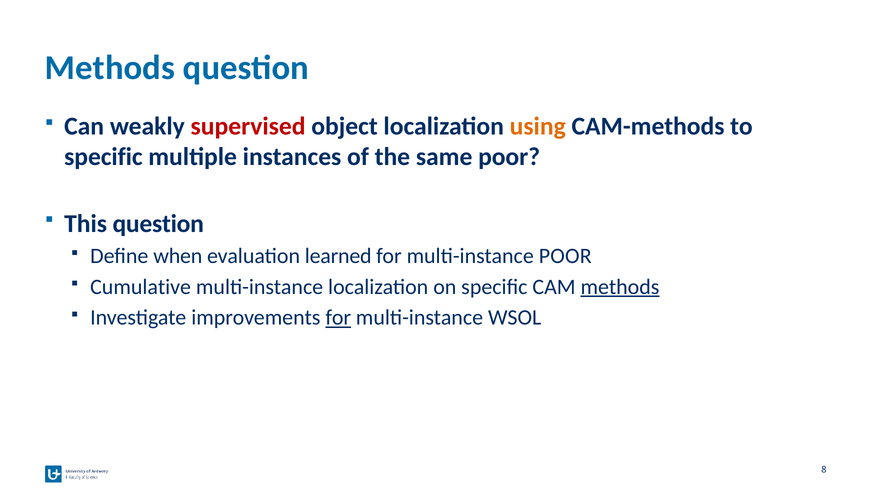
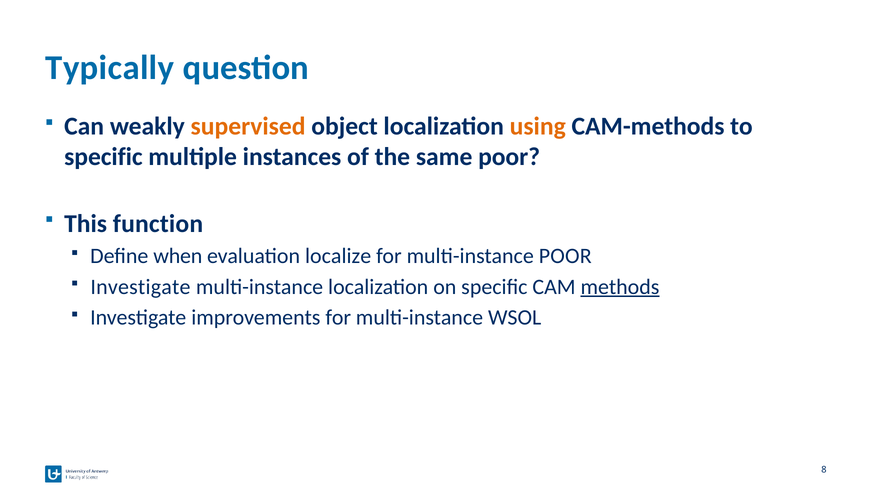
Methods: Methods -> Typically (110, 68)
supervised colour: red -> orange (248, 126)
This question: question -> function (158, 223)
learned: learned -> localize (338, 256)
Cumulative: Cumulative -> Investigate (140, 287)
for underline: present -> none (338, 318)
